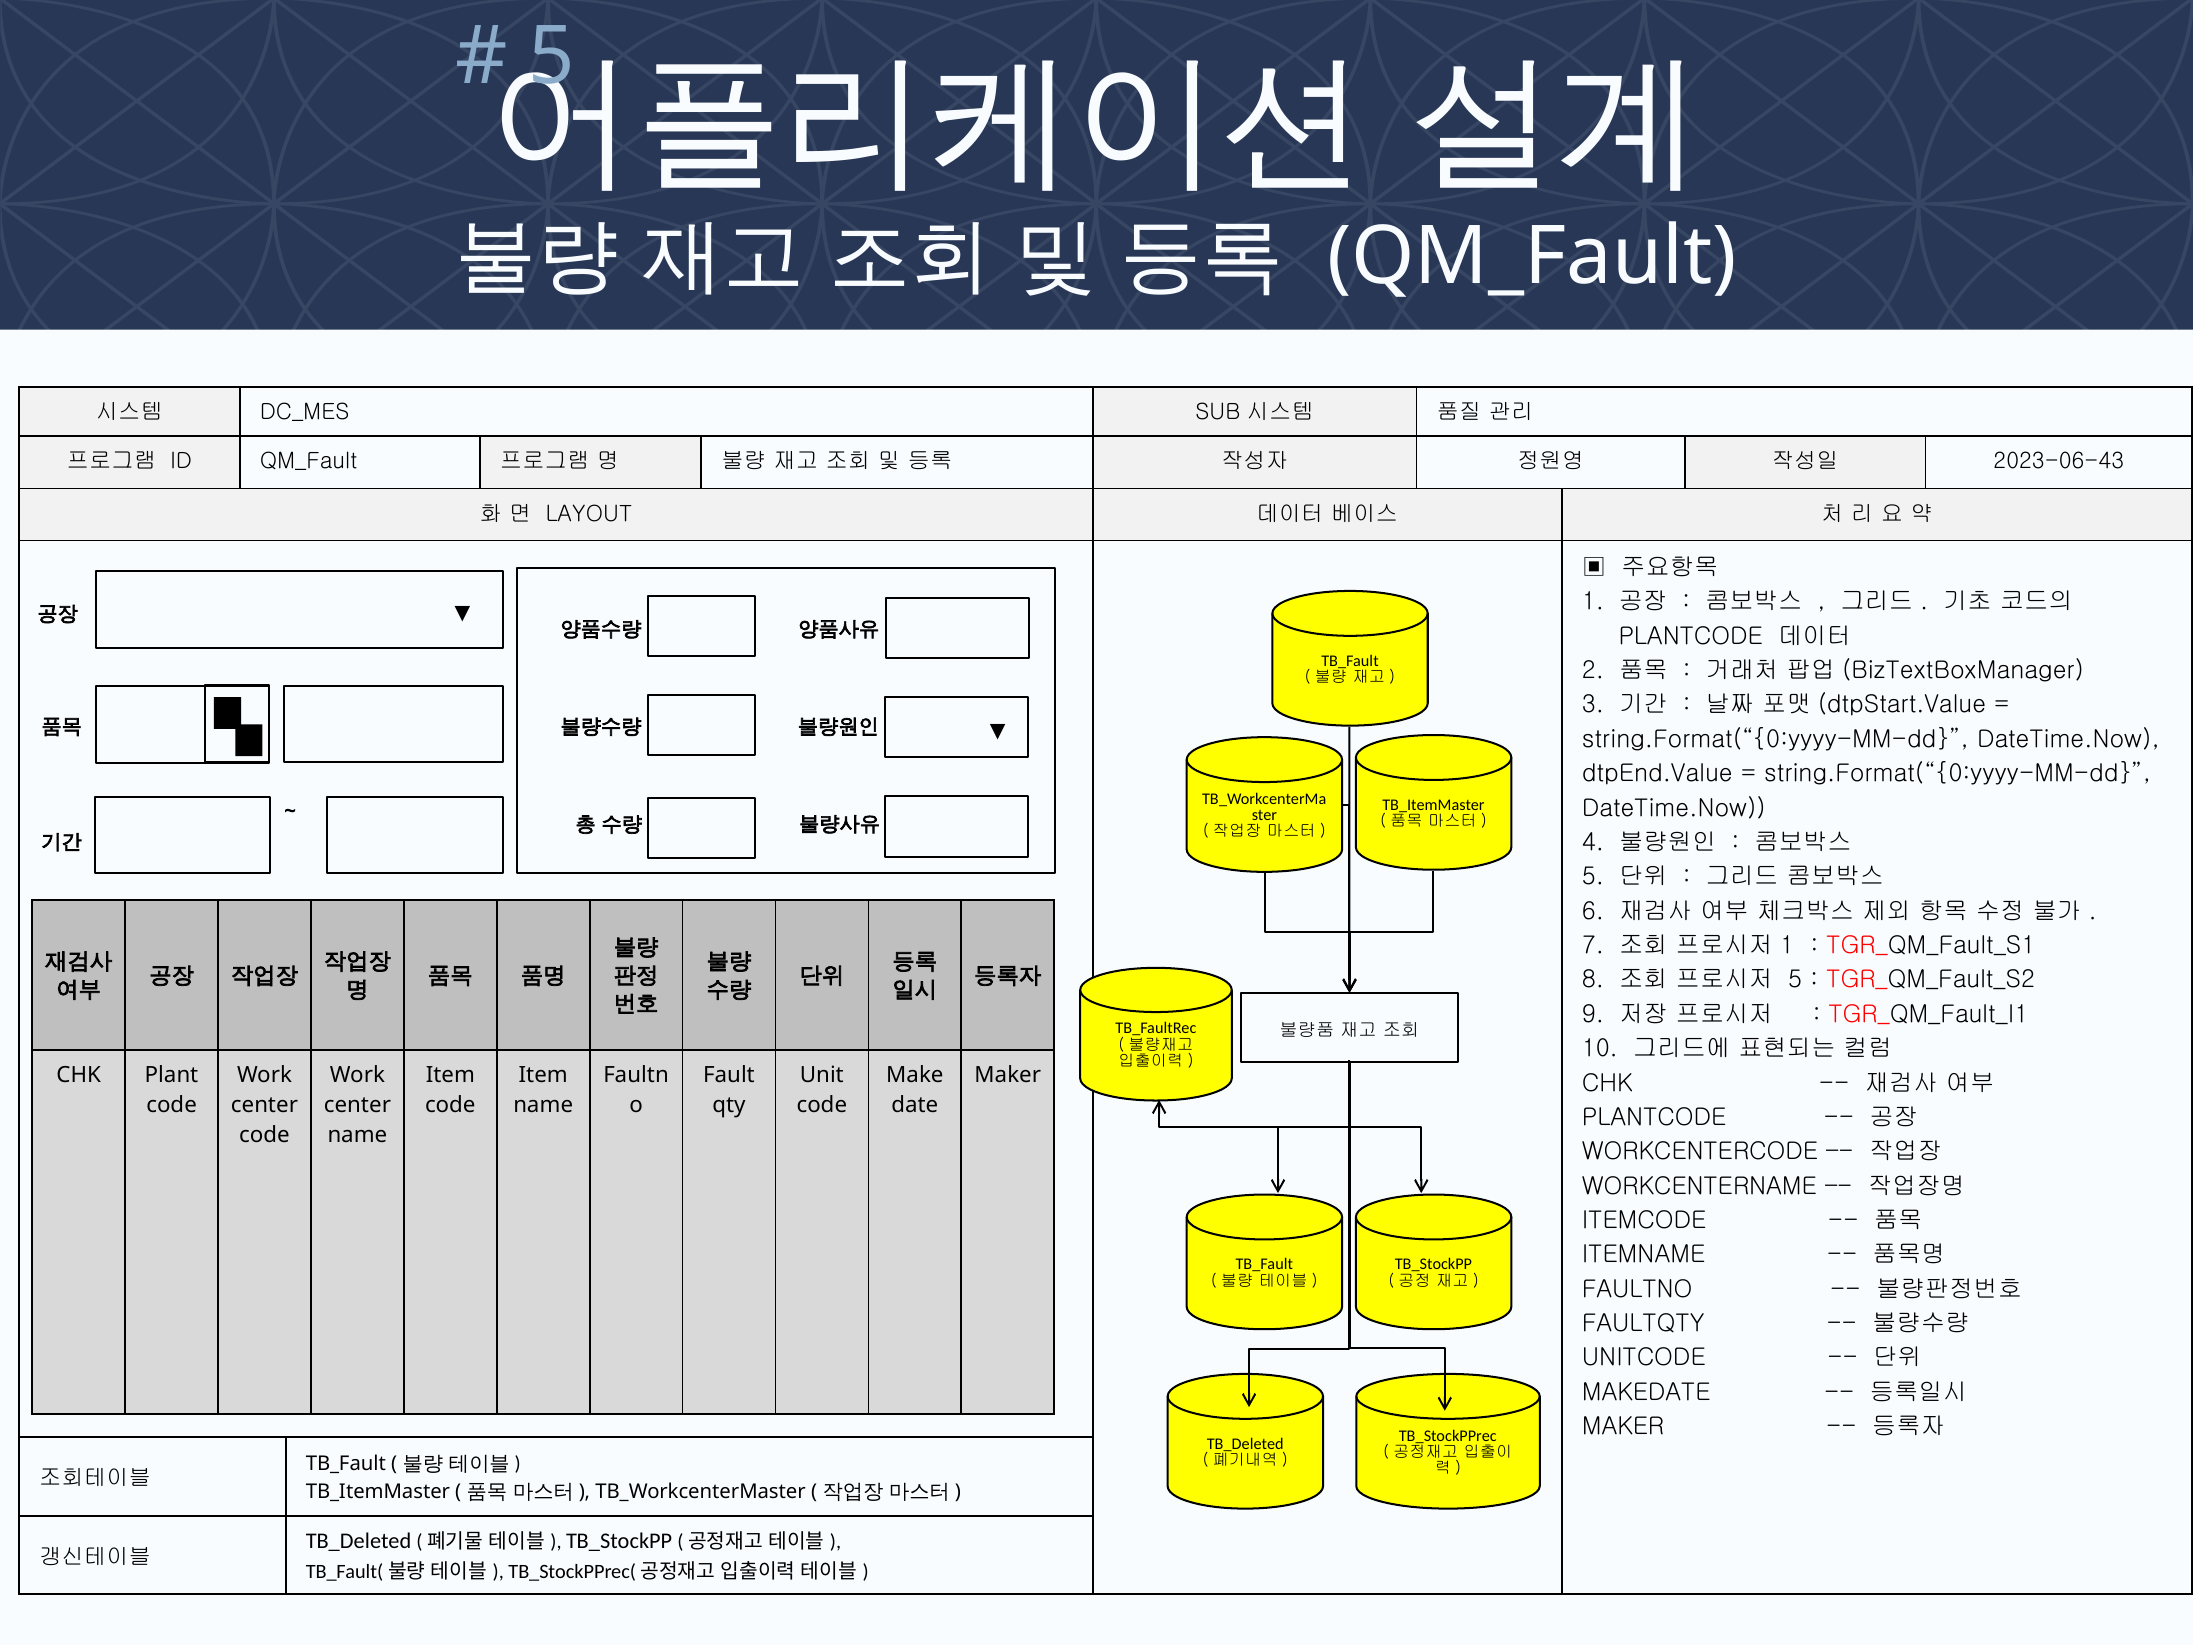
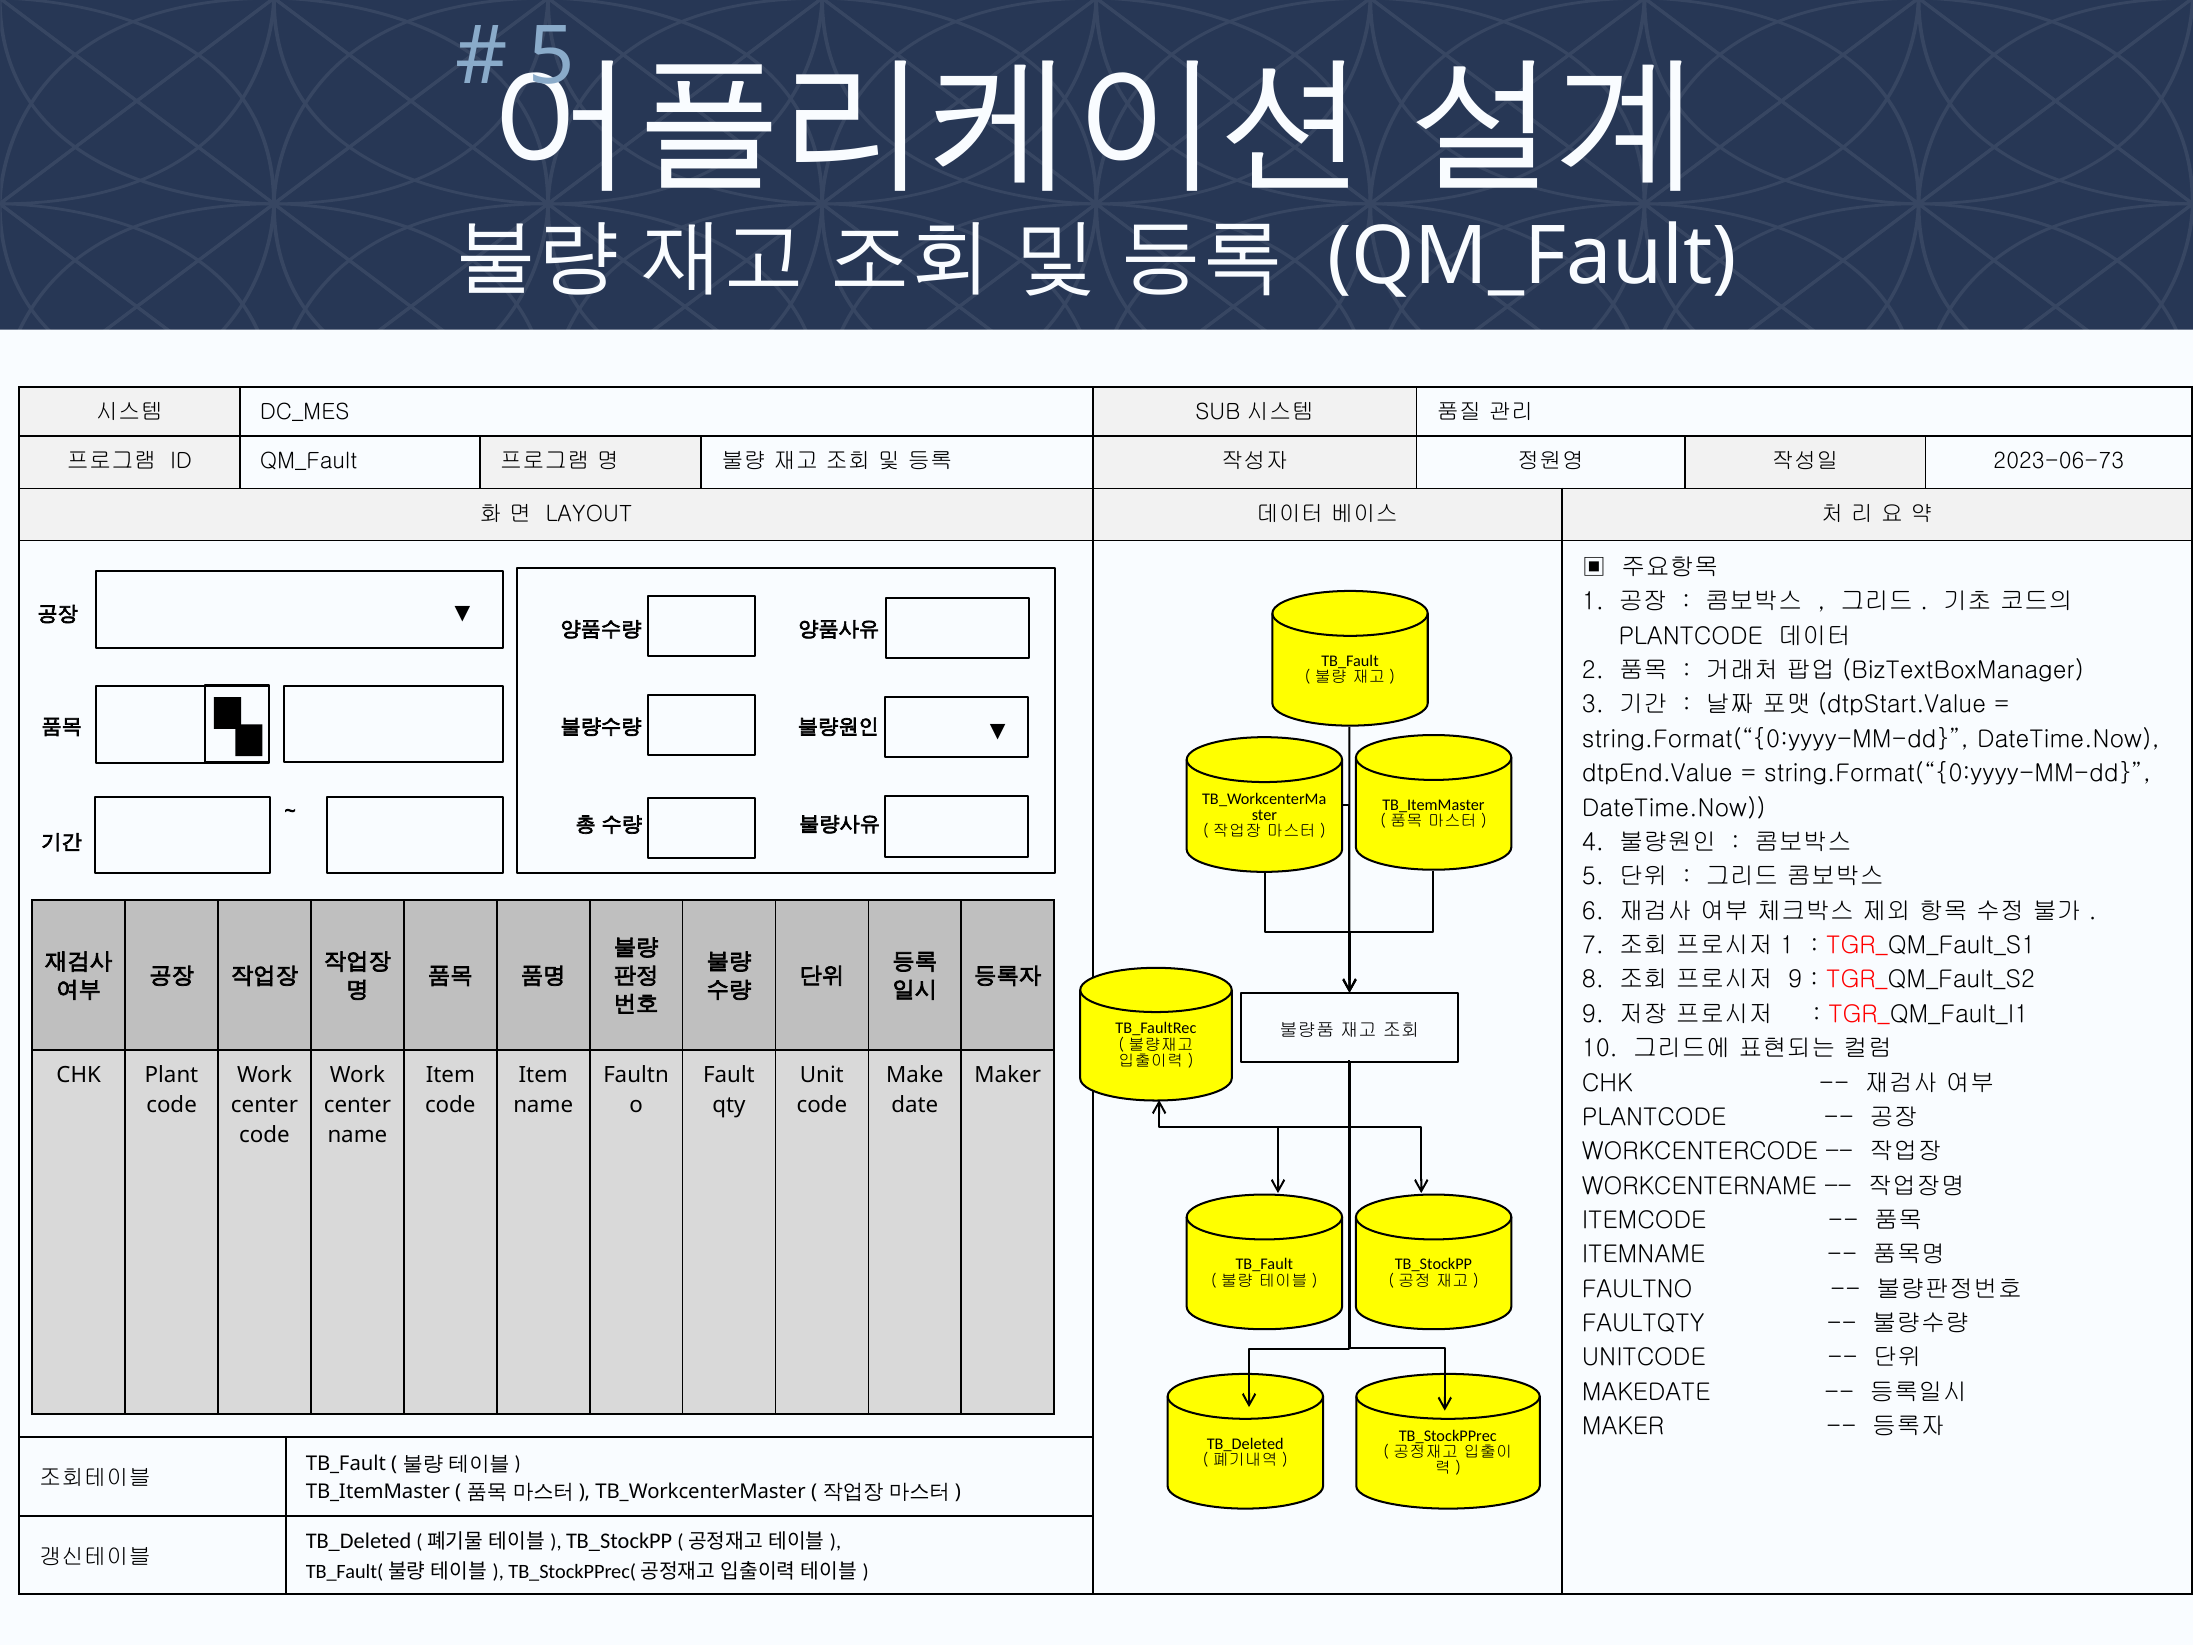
2023-06-43: 2023-06-43 -> 2023-06-73 (2059, 461)
5: 5 -> 9 (1795, 980)
